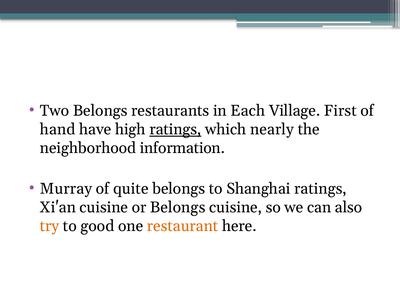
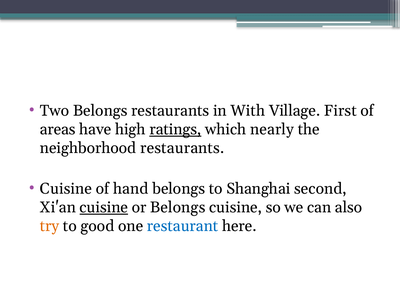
Each: Each -> With (248, 111)
hand: hand -> areas (58, 129)
neighborhood information: information -> restaurants (182, 148)
Murray: Murray -> Cuisine (66, 189)
quite: quite -> hand (131, 189)
Shanghai ratings: ratings -> second (320, 189)
cuisine underline: none -> present (104, 208)
restaurant colour: orange -> blue (183, 226)
